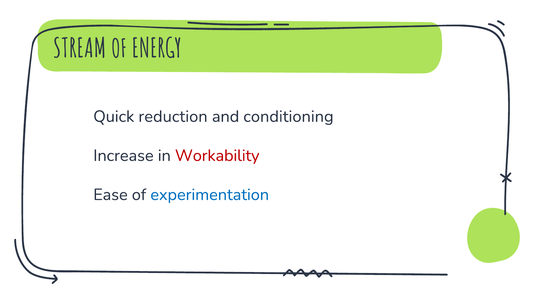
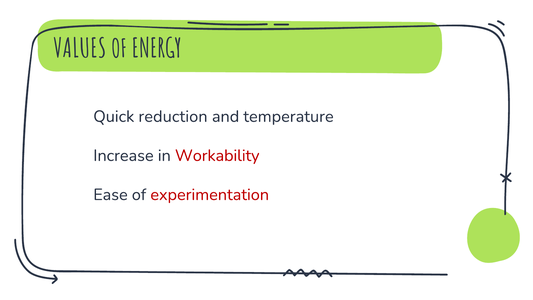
STREAM: STREAM -> VALUES (80, 49)
conditioning: conditioning -> temperature (288, 116)
experimentation colour: blue -> red (210, 195)
